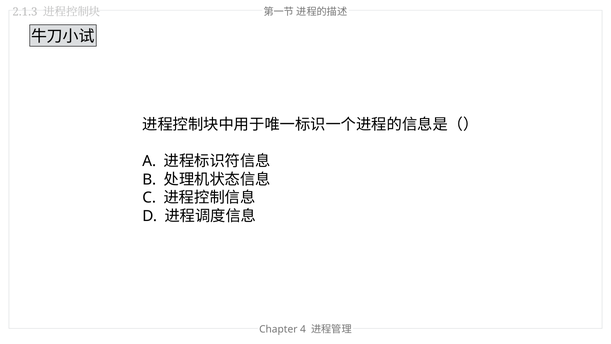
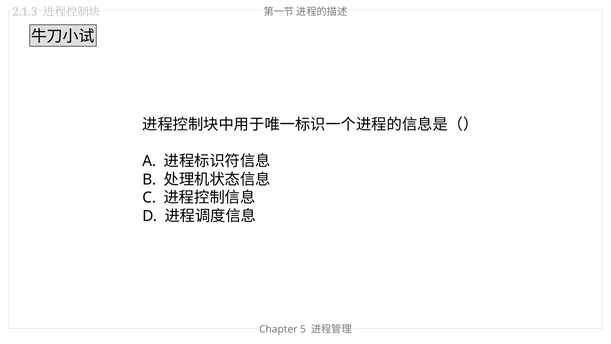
4: 4 -> 5 (303, 329)
